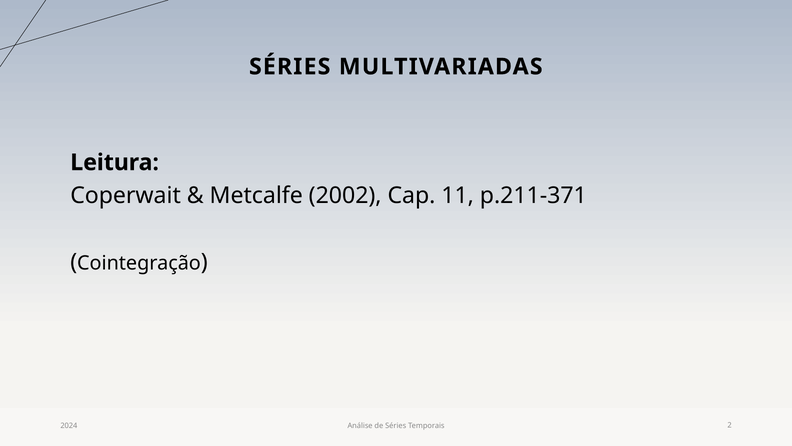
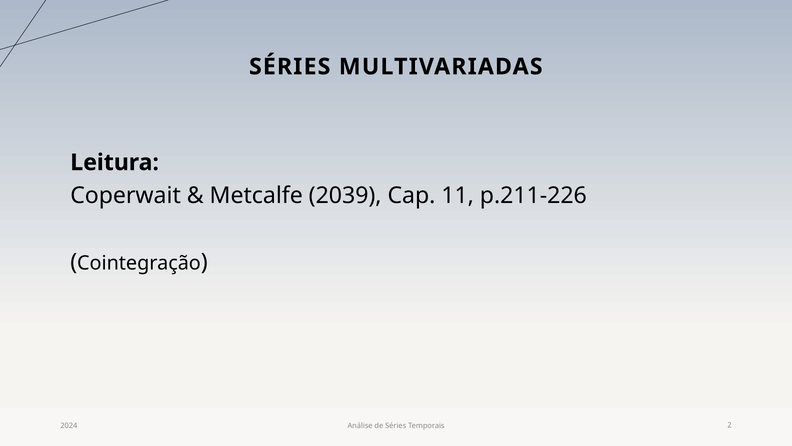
2002: 2002 -> 2039 (345, 195)
p.211-371: p.211-371 -> p.211-226 (533, 195)
